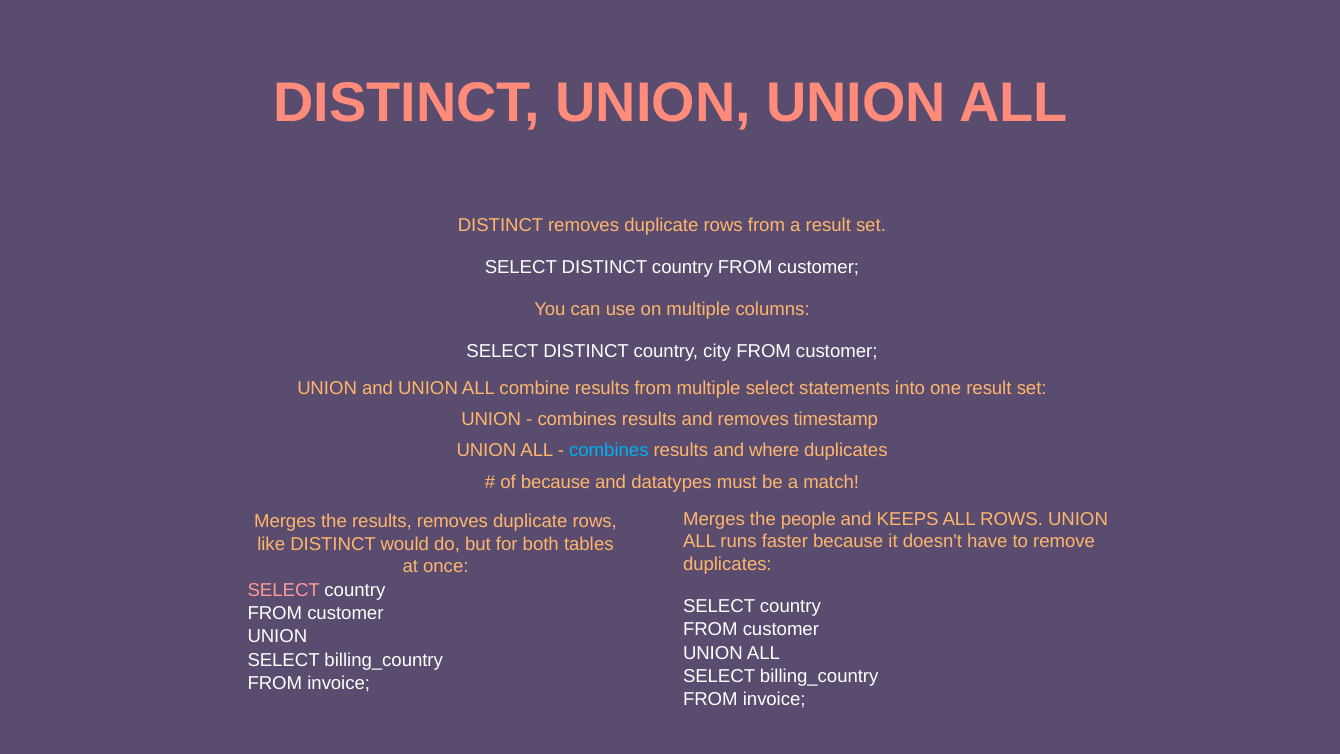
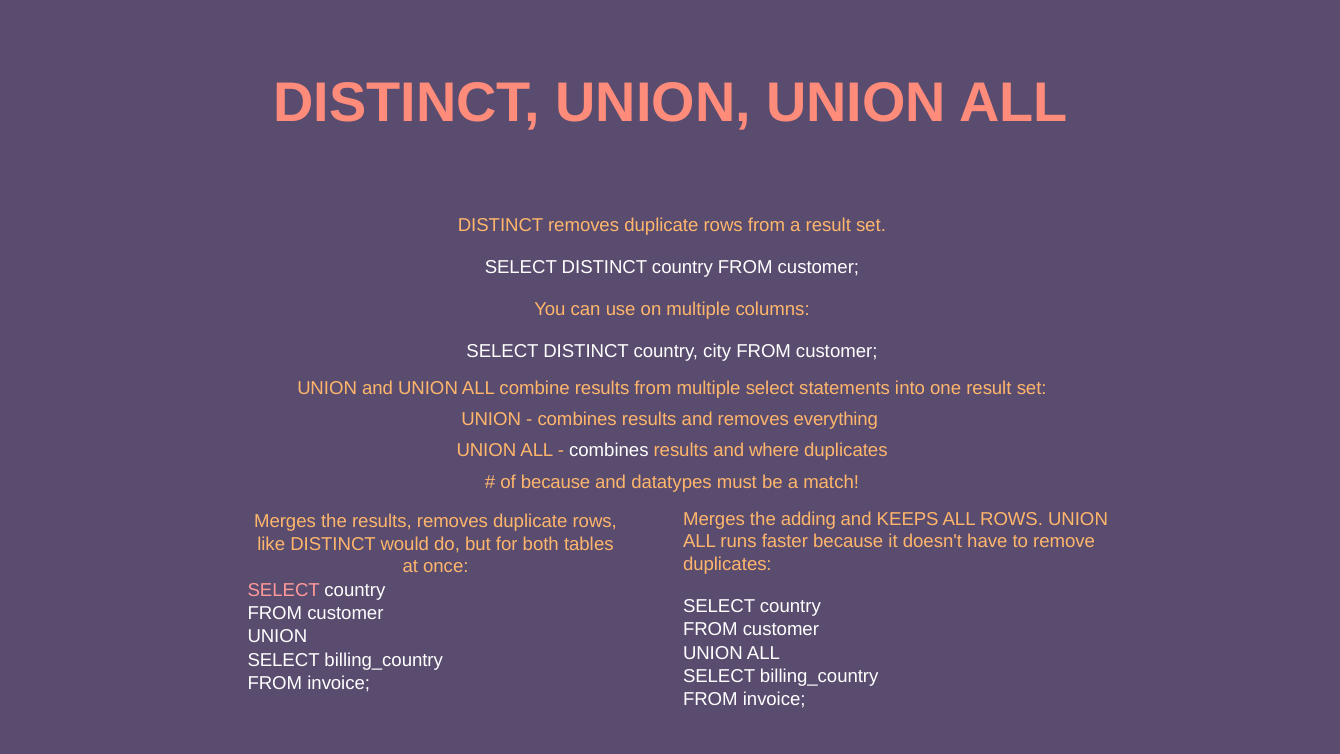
timestamp: timestamp -> everything (836, 419)
combines colour: light blue -> white (609, 451)
people: people -> adding (808, 519)
